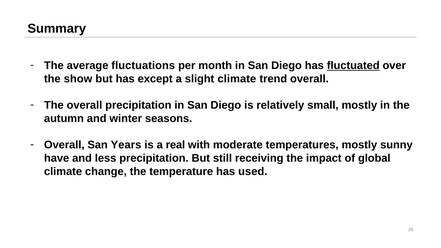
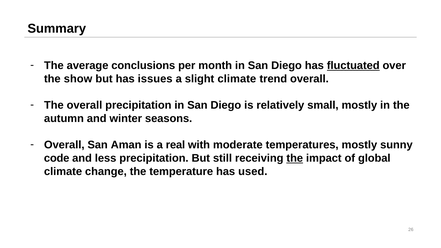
fluctuations: fluctuations -> conclusions (143, 66)
except: except -> issues (155, 79)
Years: Years -> Aman (126, 145)
have: have -> code (57, 158)
the underline: none -> present (295, 158)
